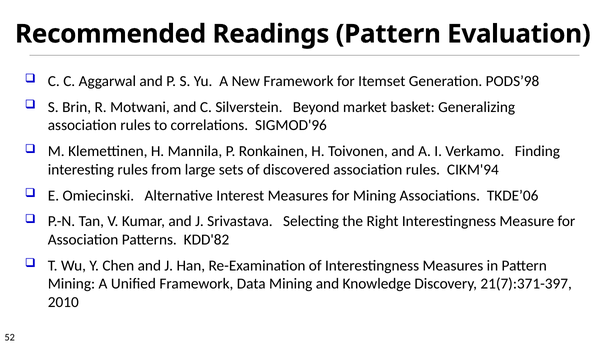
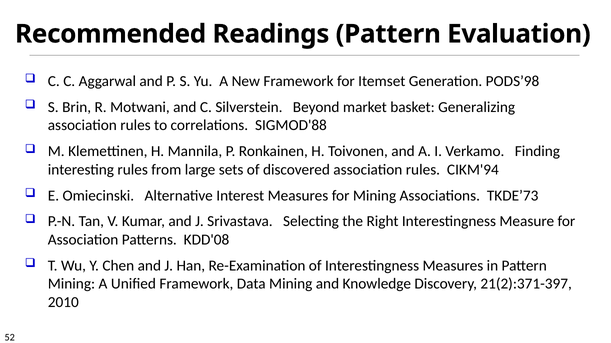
SIGMOD'96: SIGMOD'96 -> SIGMOD'88 (291, 126)
TKDE’06: TKDE’06 -> TKDE’73 (513, 196)
KDD'82: KDD'82 -> KDD'08 (206, 240)
21(7):371-397: 21(7):371-397 -> 21(2):371-397 (526, 284)
